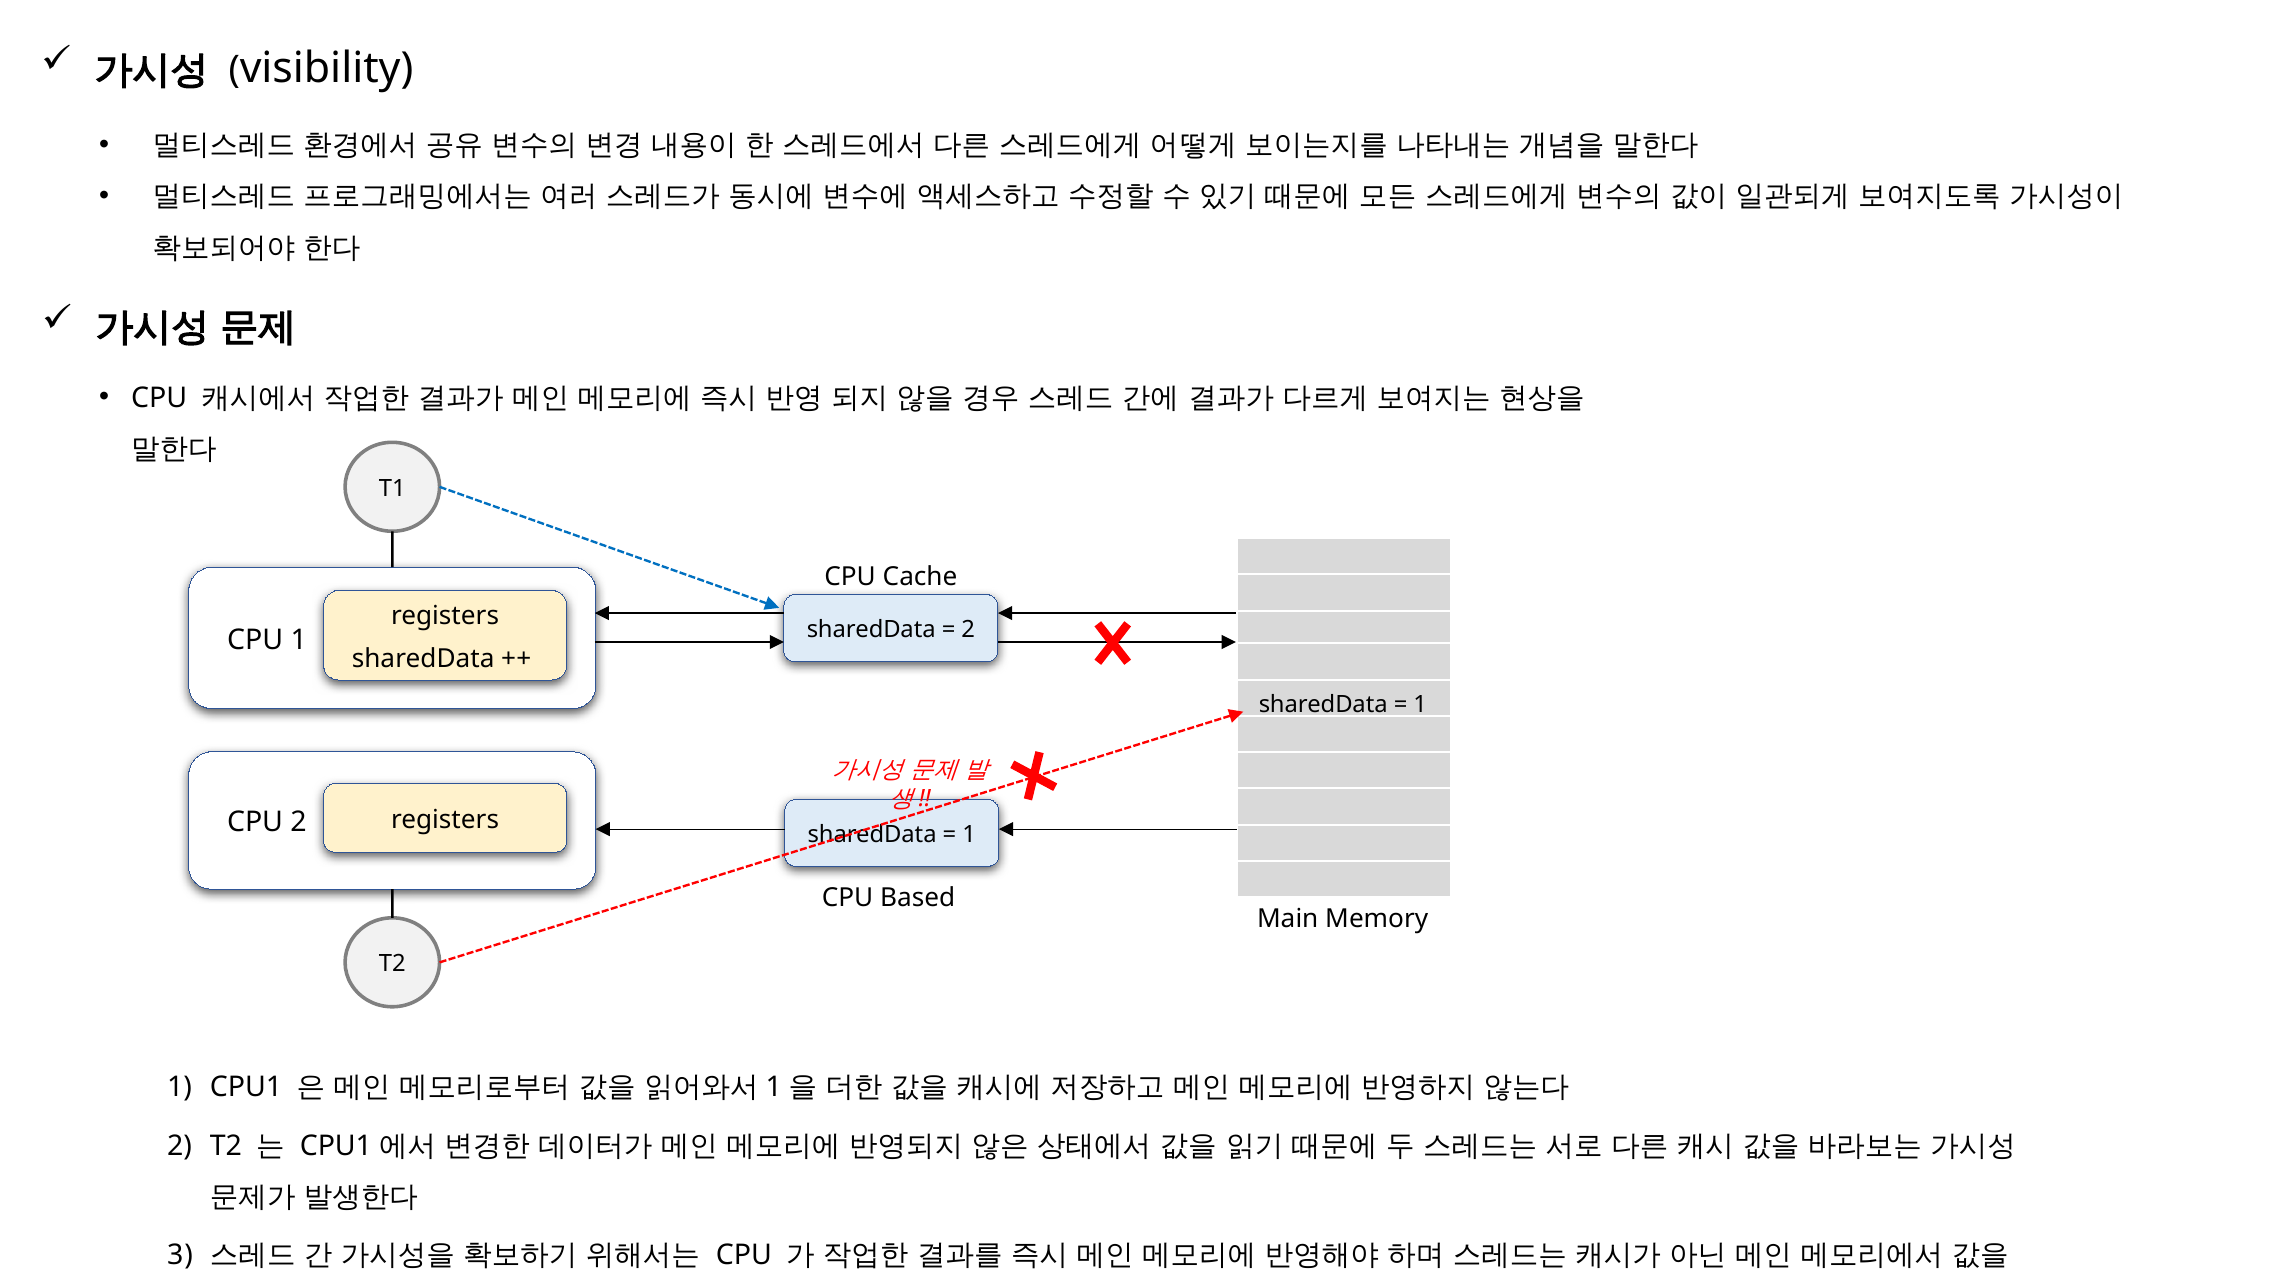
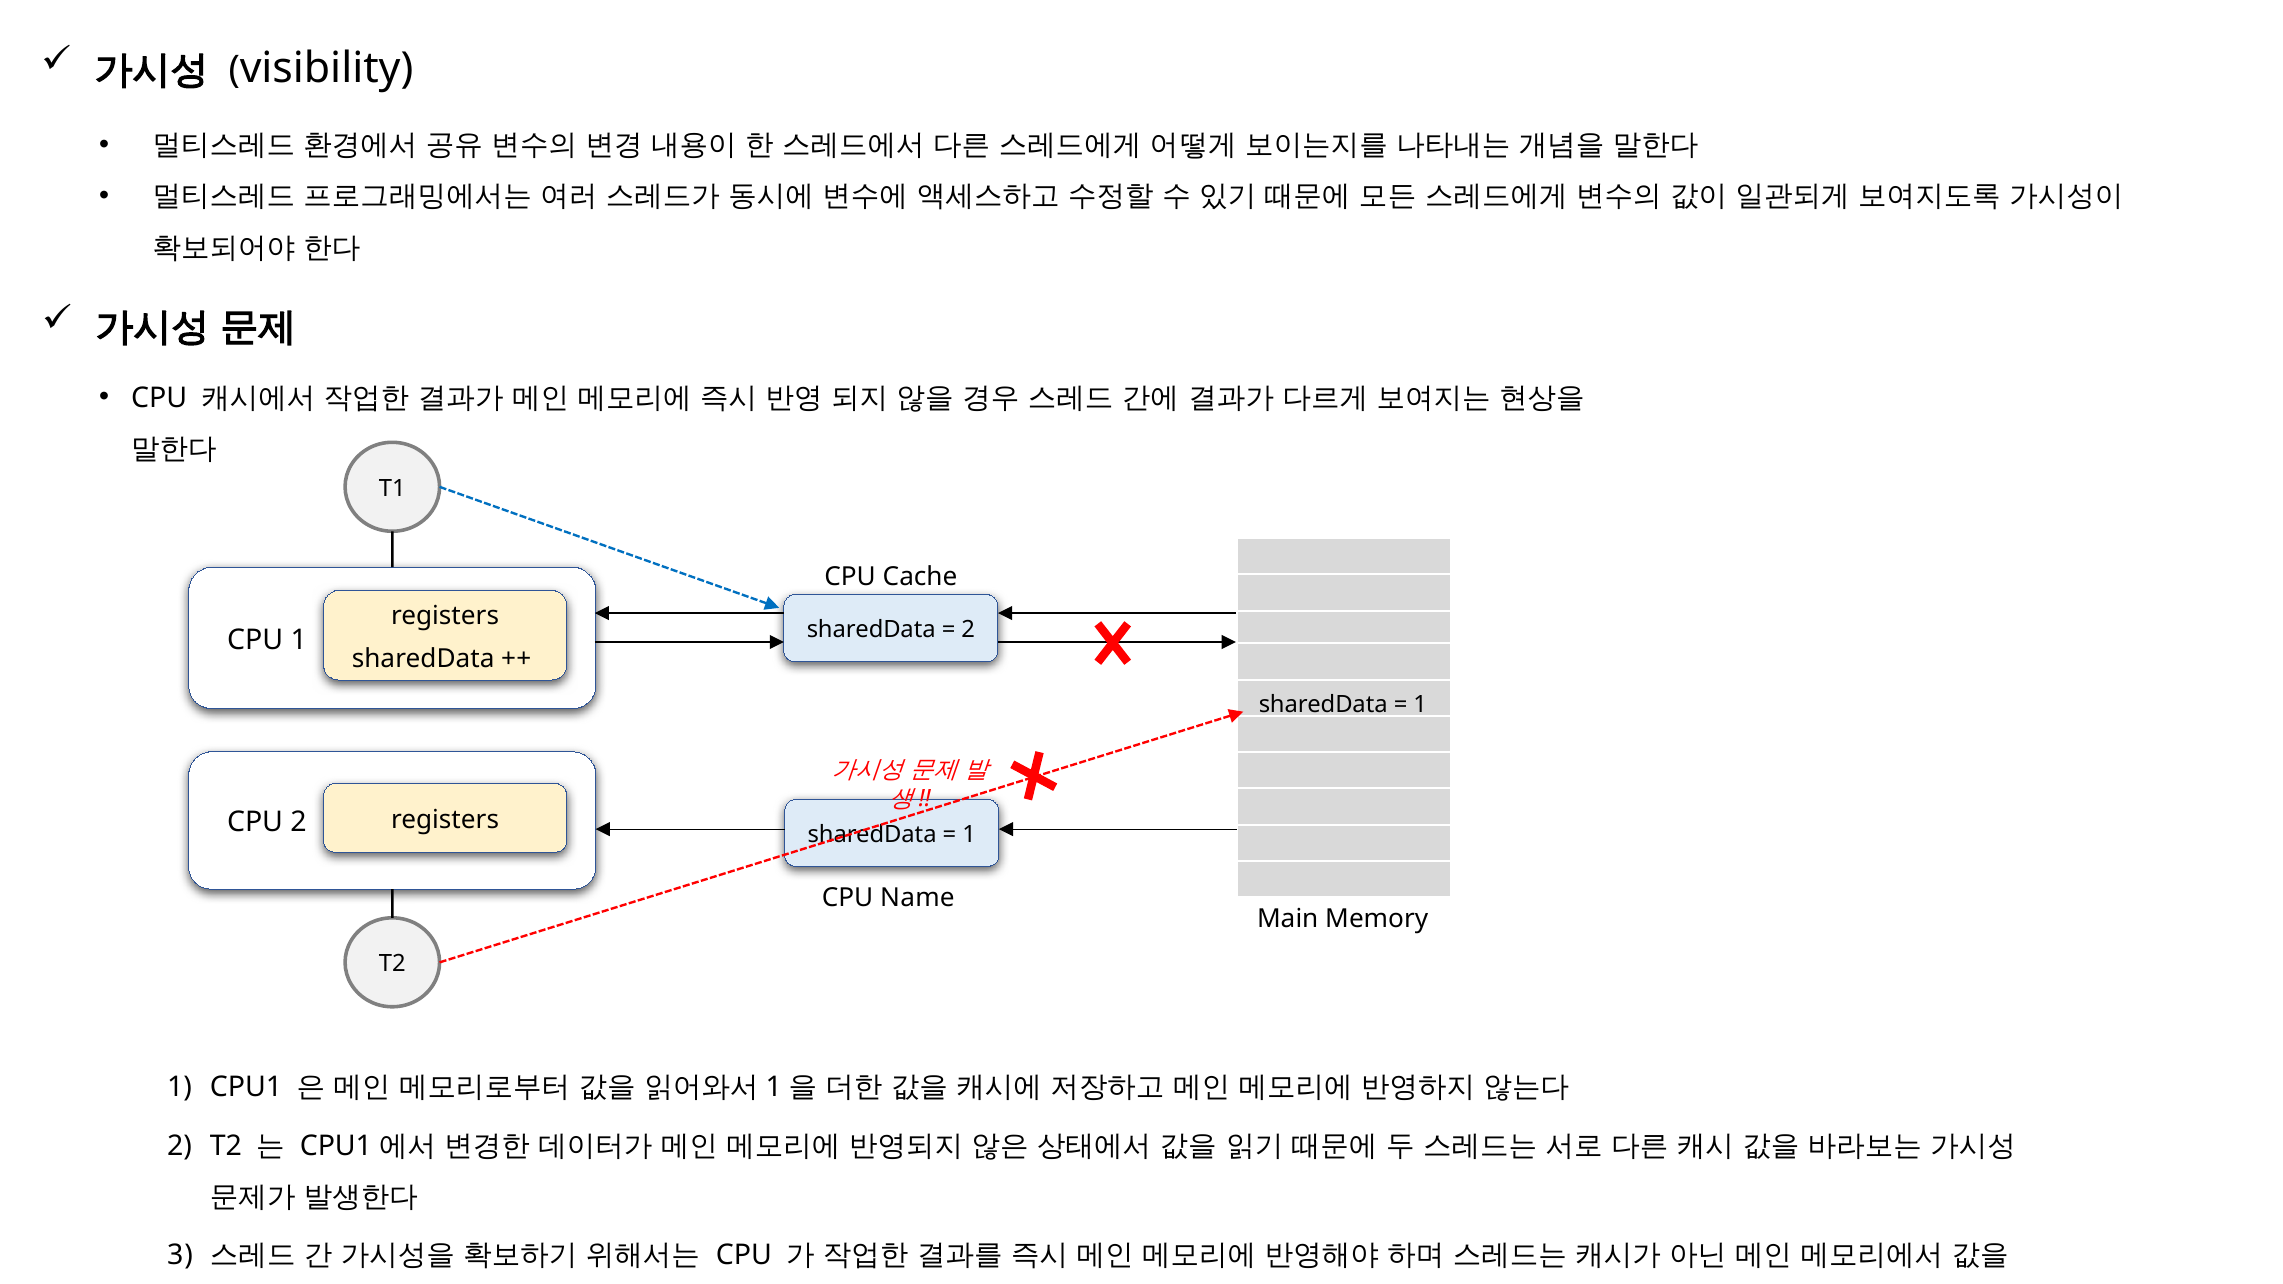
Based: Based -> Name (917, 898)
